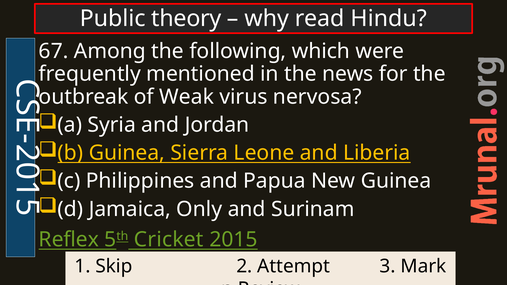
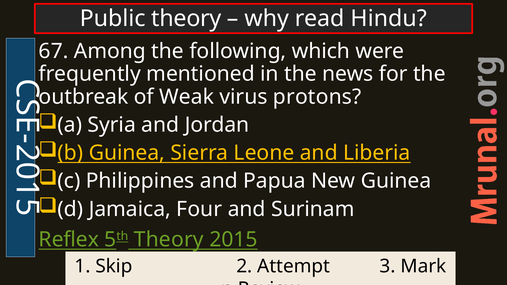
nervosa: nervosa -> protons (317, 97)
Only: Only -> Four (199, 209)
5th Cricket: Cricket -> Theory (169, 240)
